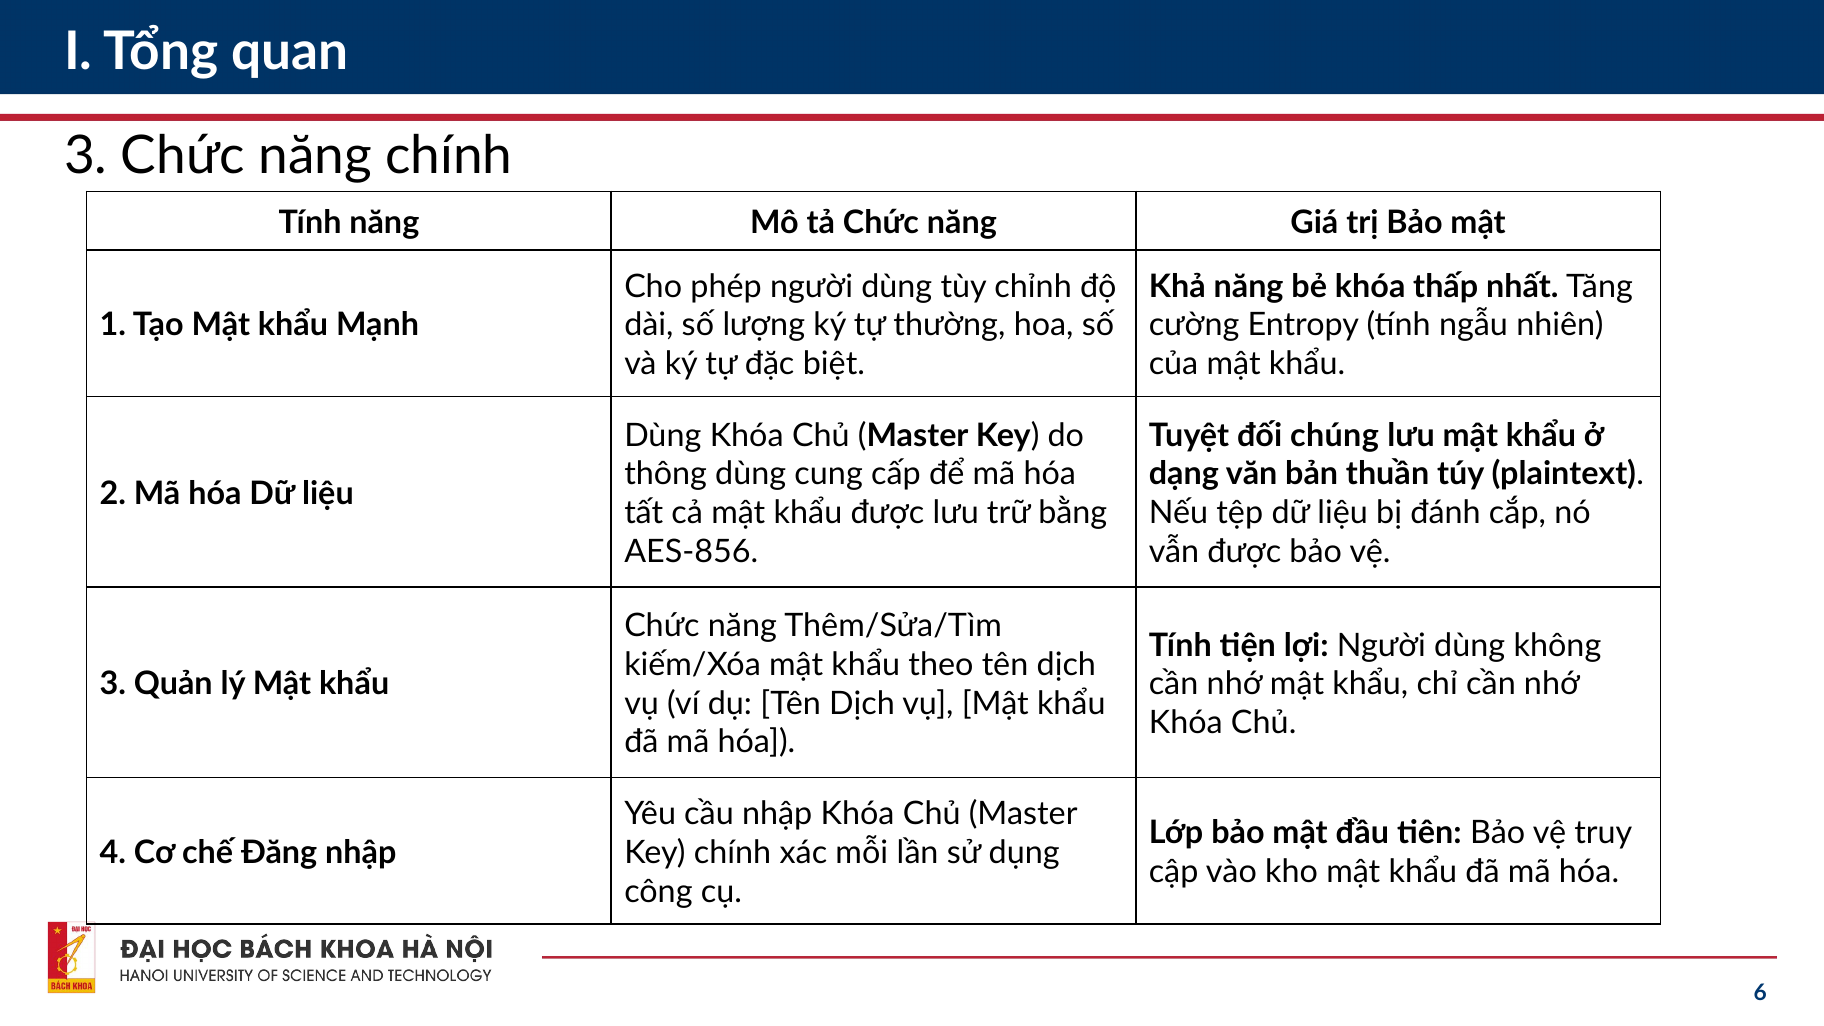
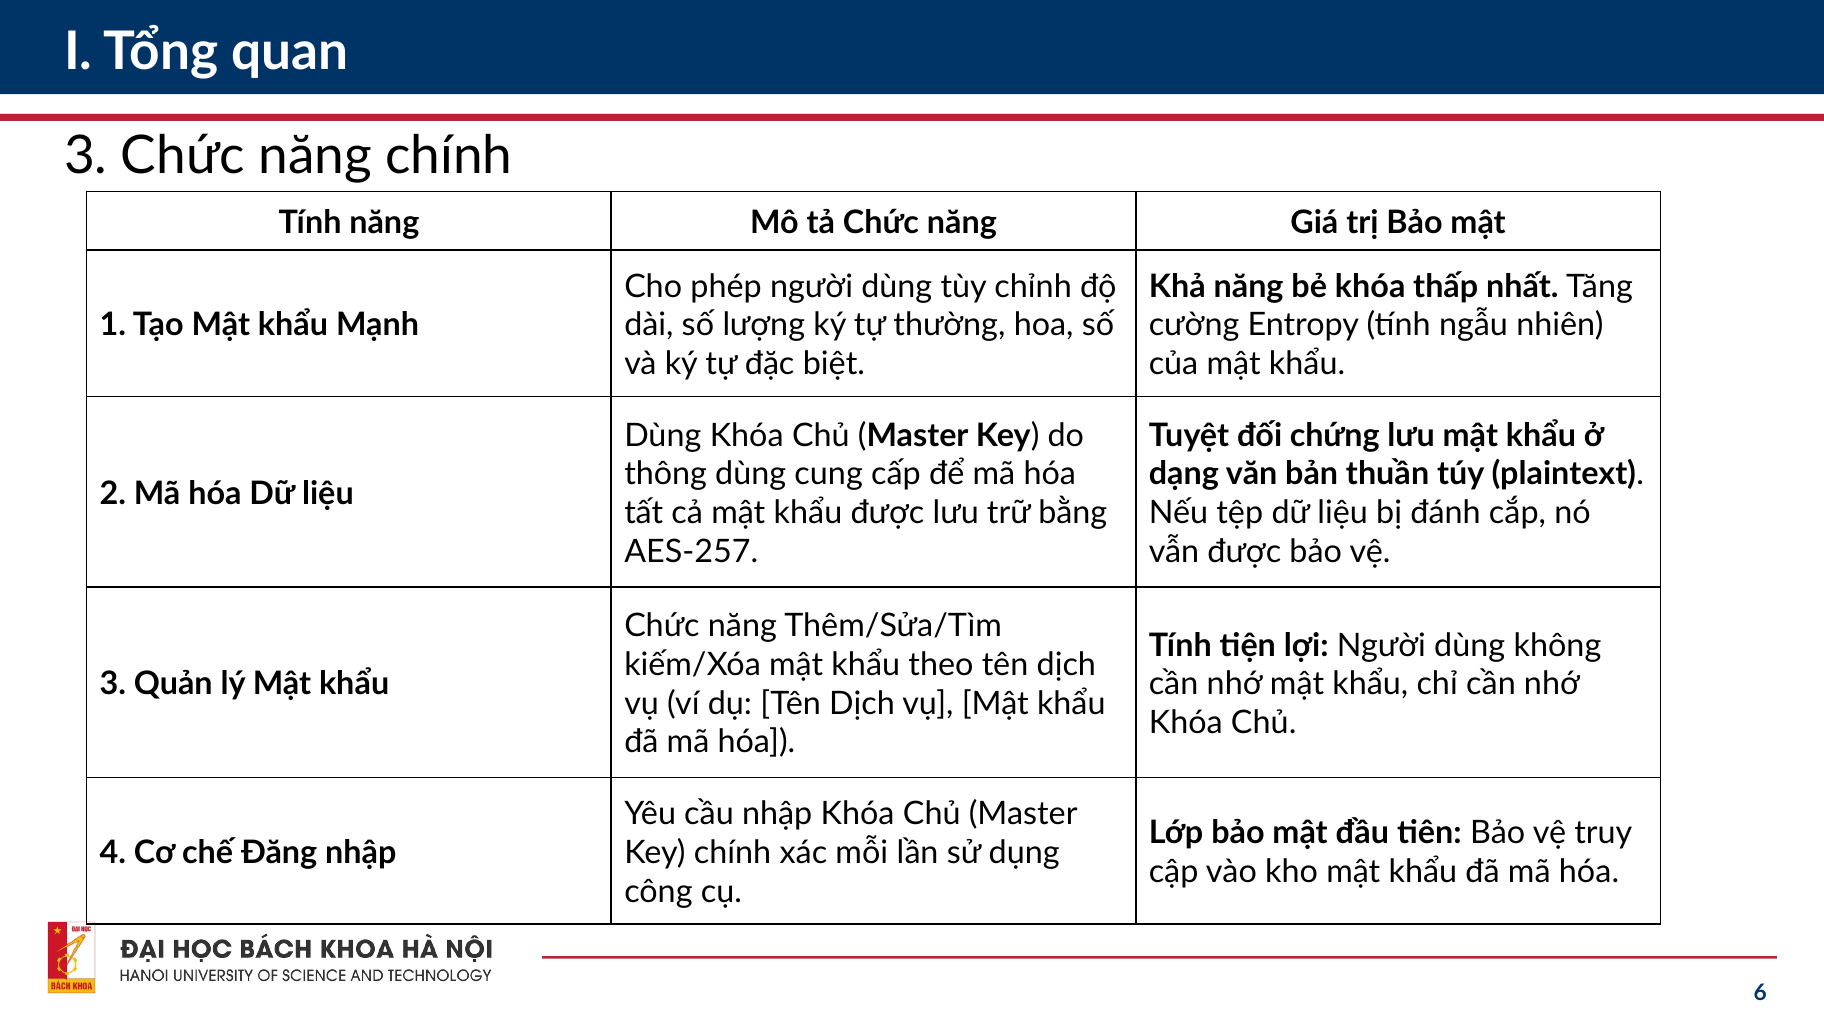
chúng: chúng -> chứng (1335, 436)
AES-856: AES-856 -> AES-257 (691, 552)
